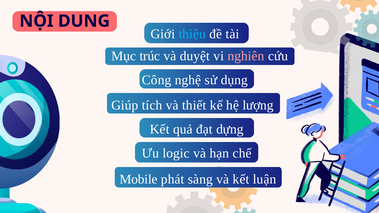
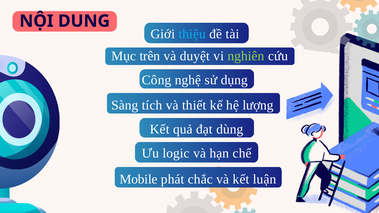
trúc: trúc -> trên (150, 56)
nghiên colour: pink -> light green (246, 56)
Giúp: Giúp -> Sàng (125, 105)
dựng: dựng -> dùng (230, 129)
sàng: sàng -> chắc (200, 179)
